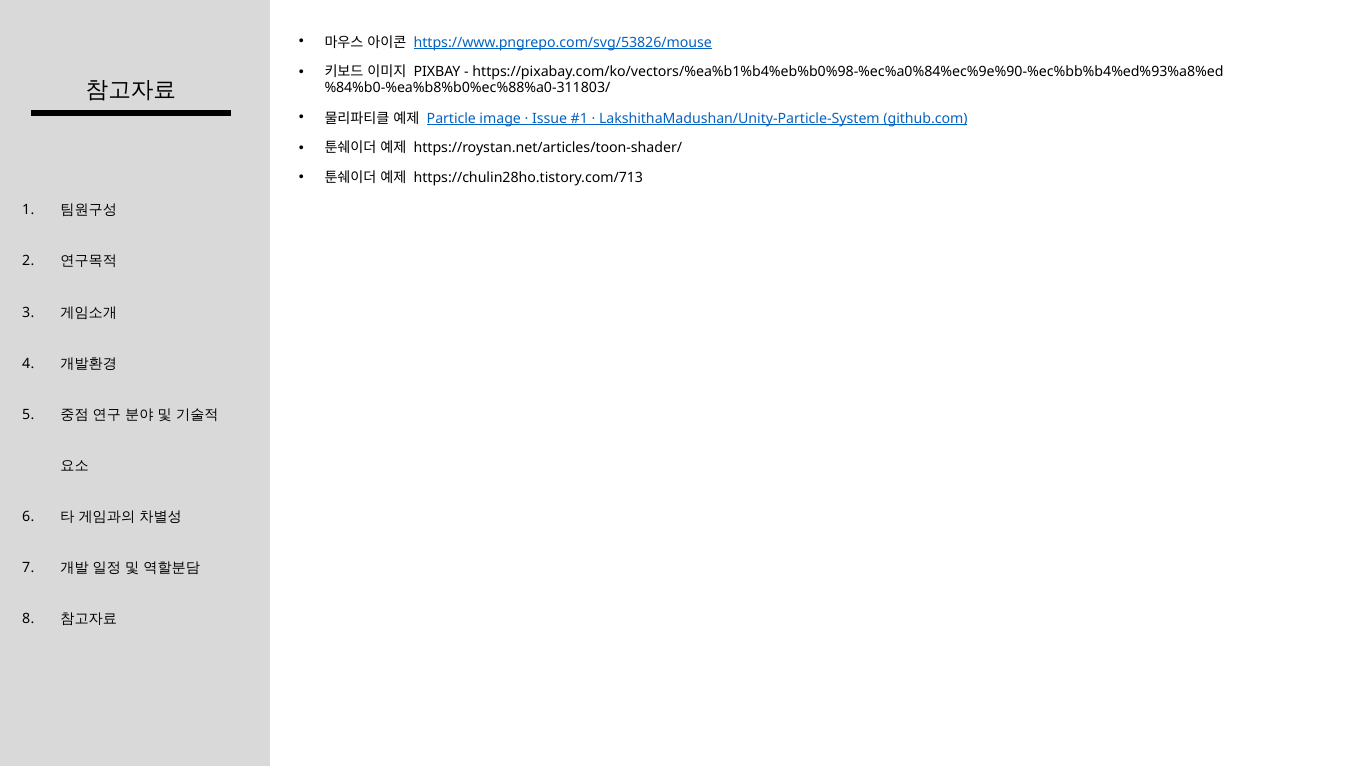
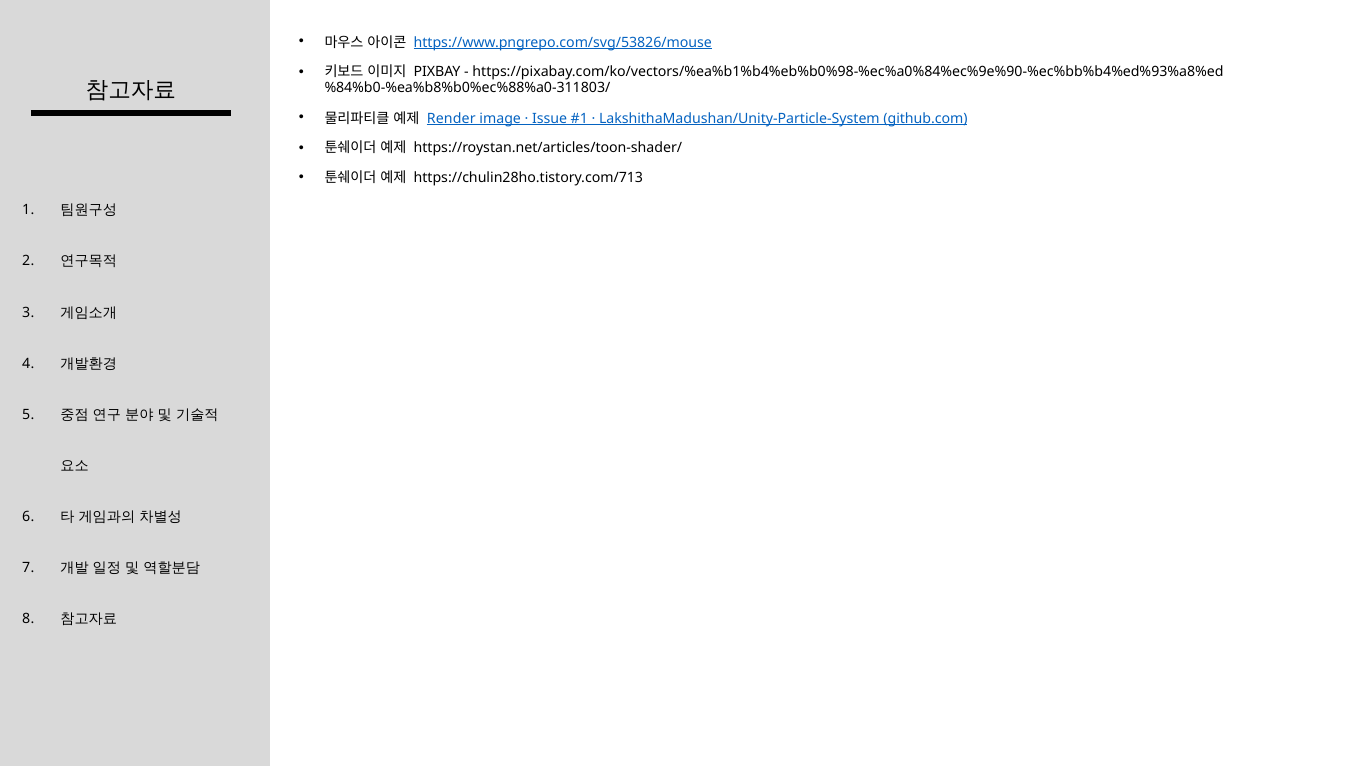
Particle: Particle -> Render (451, 118)
